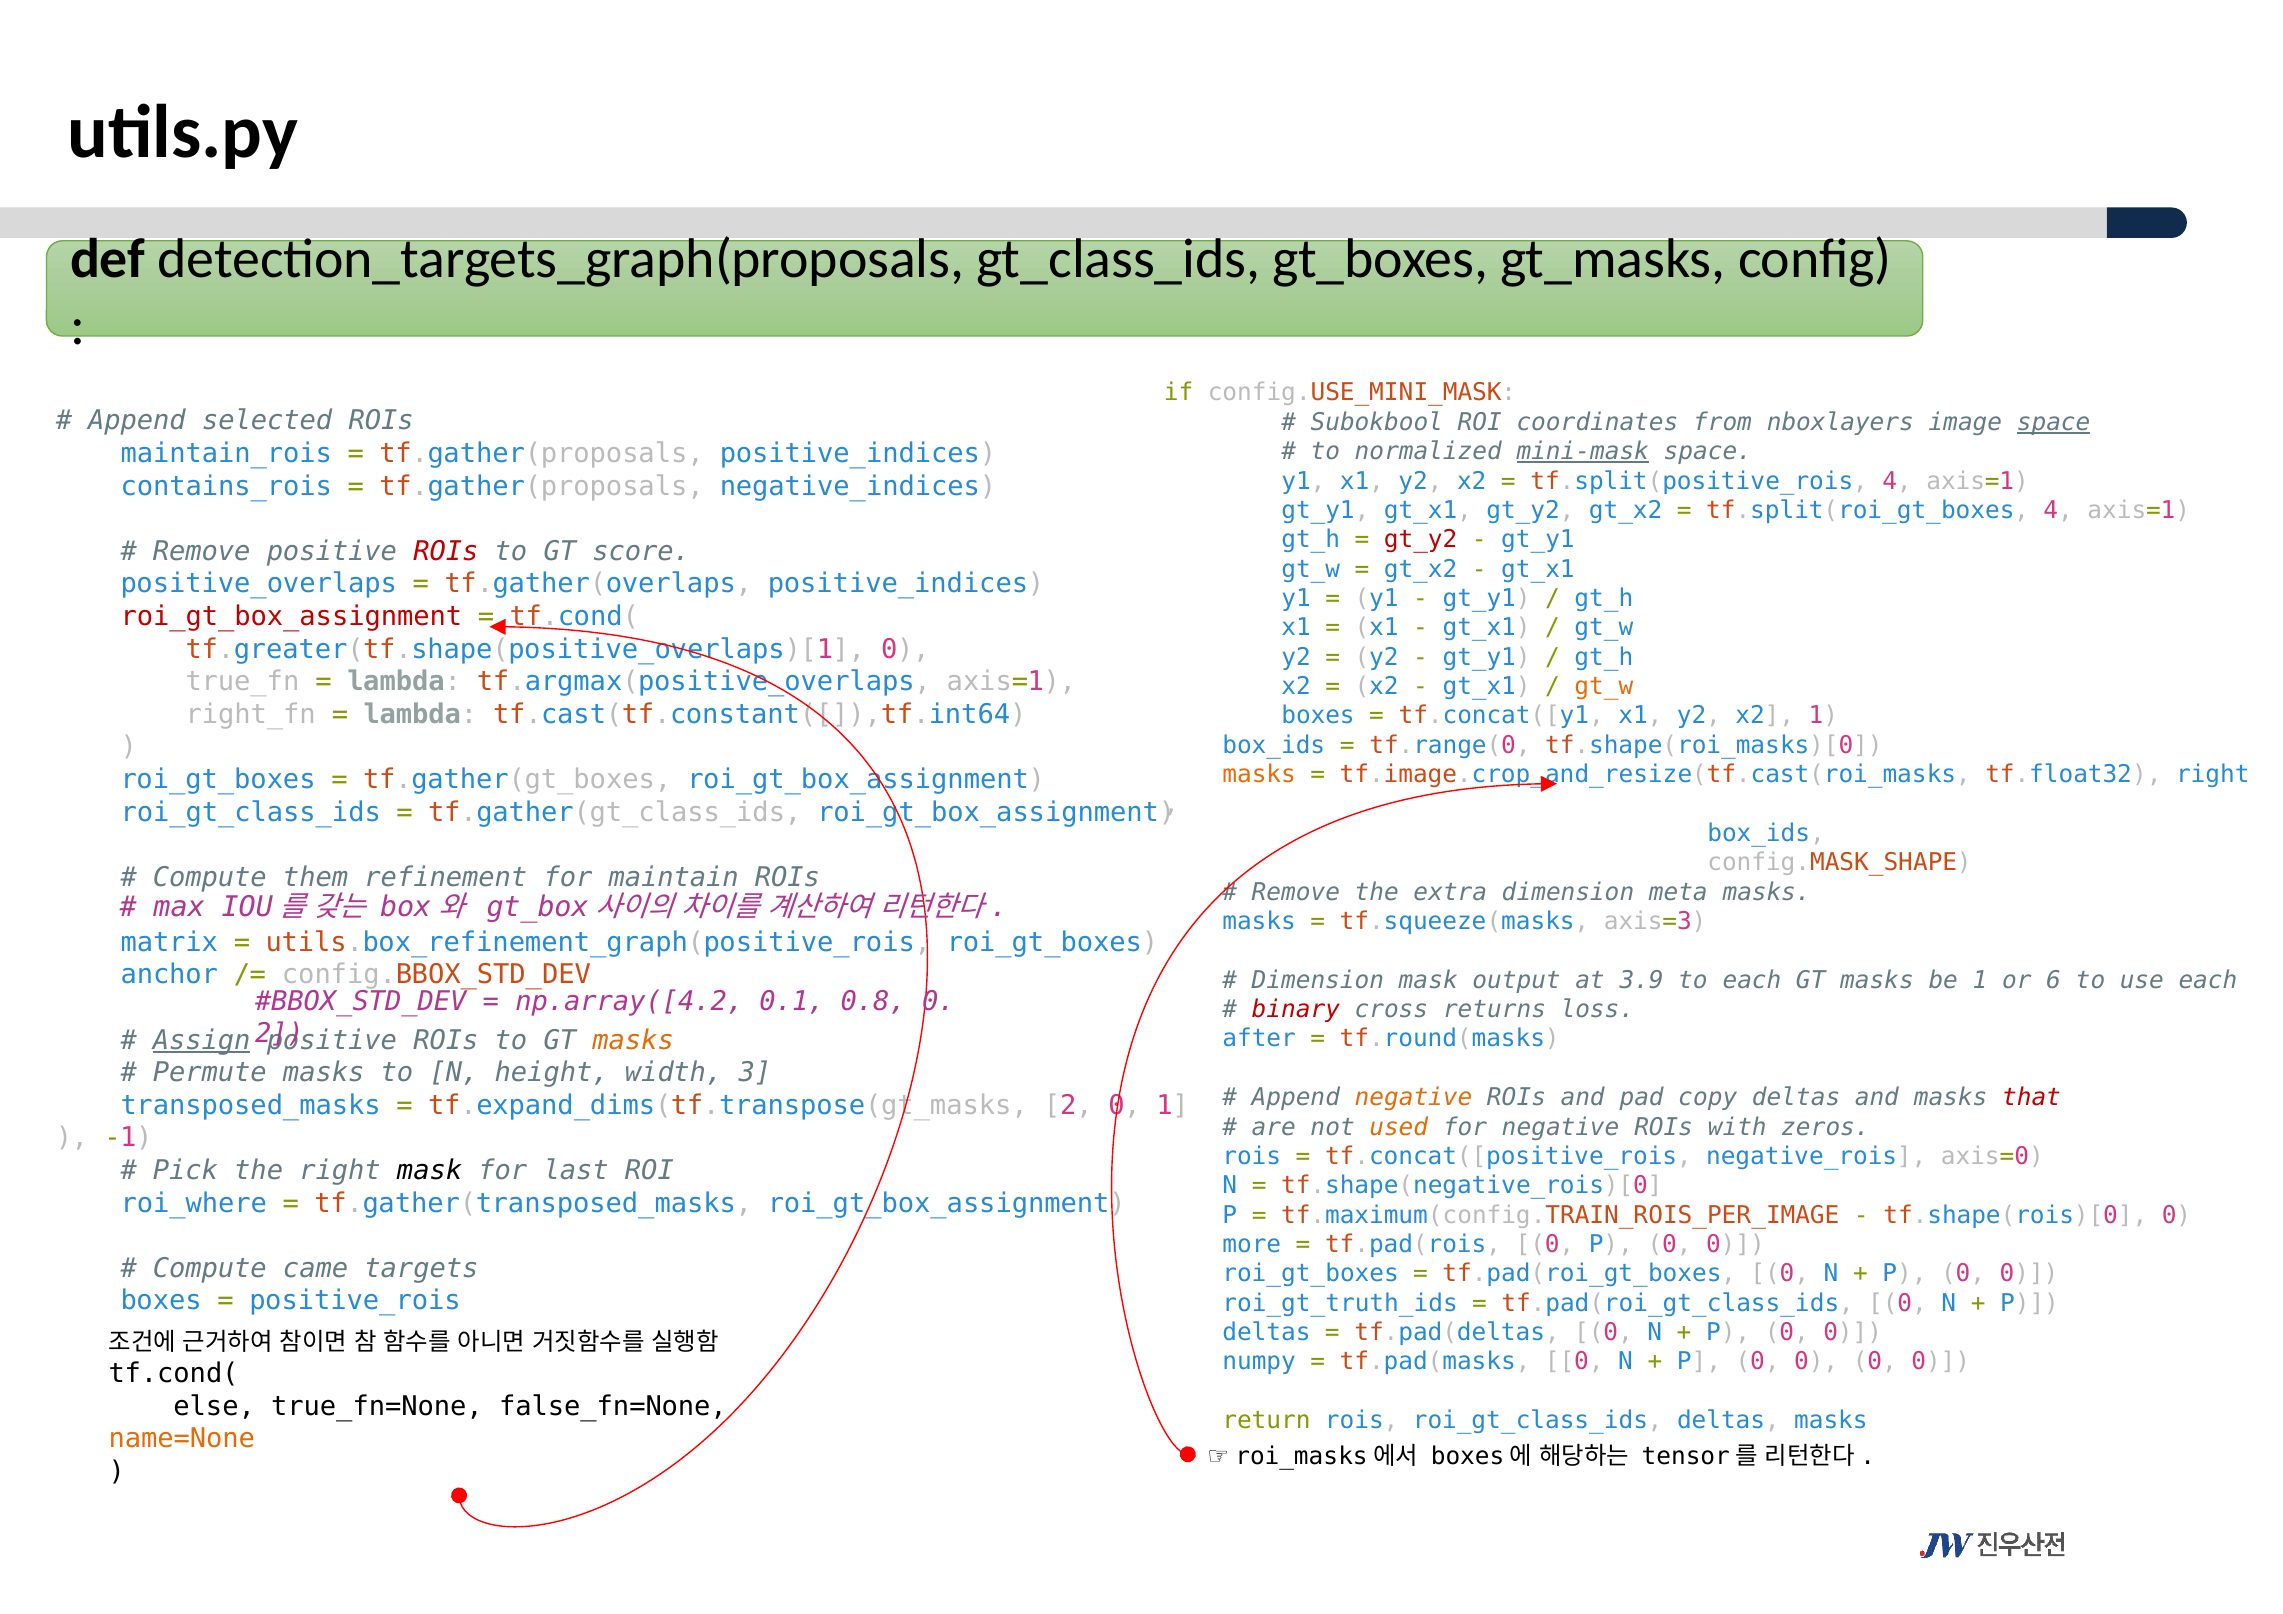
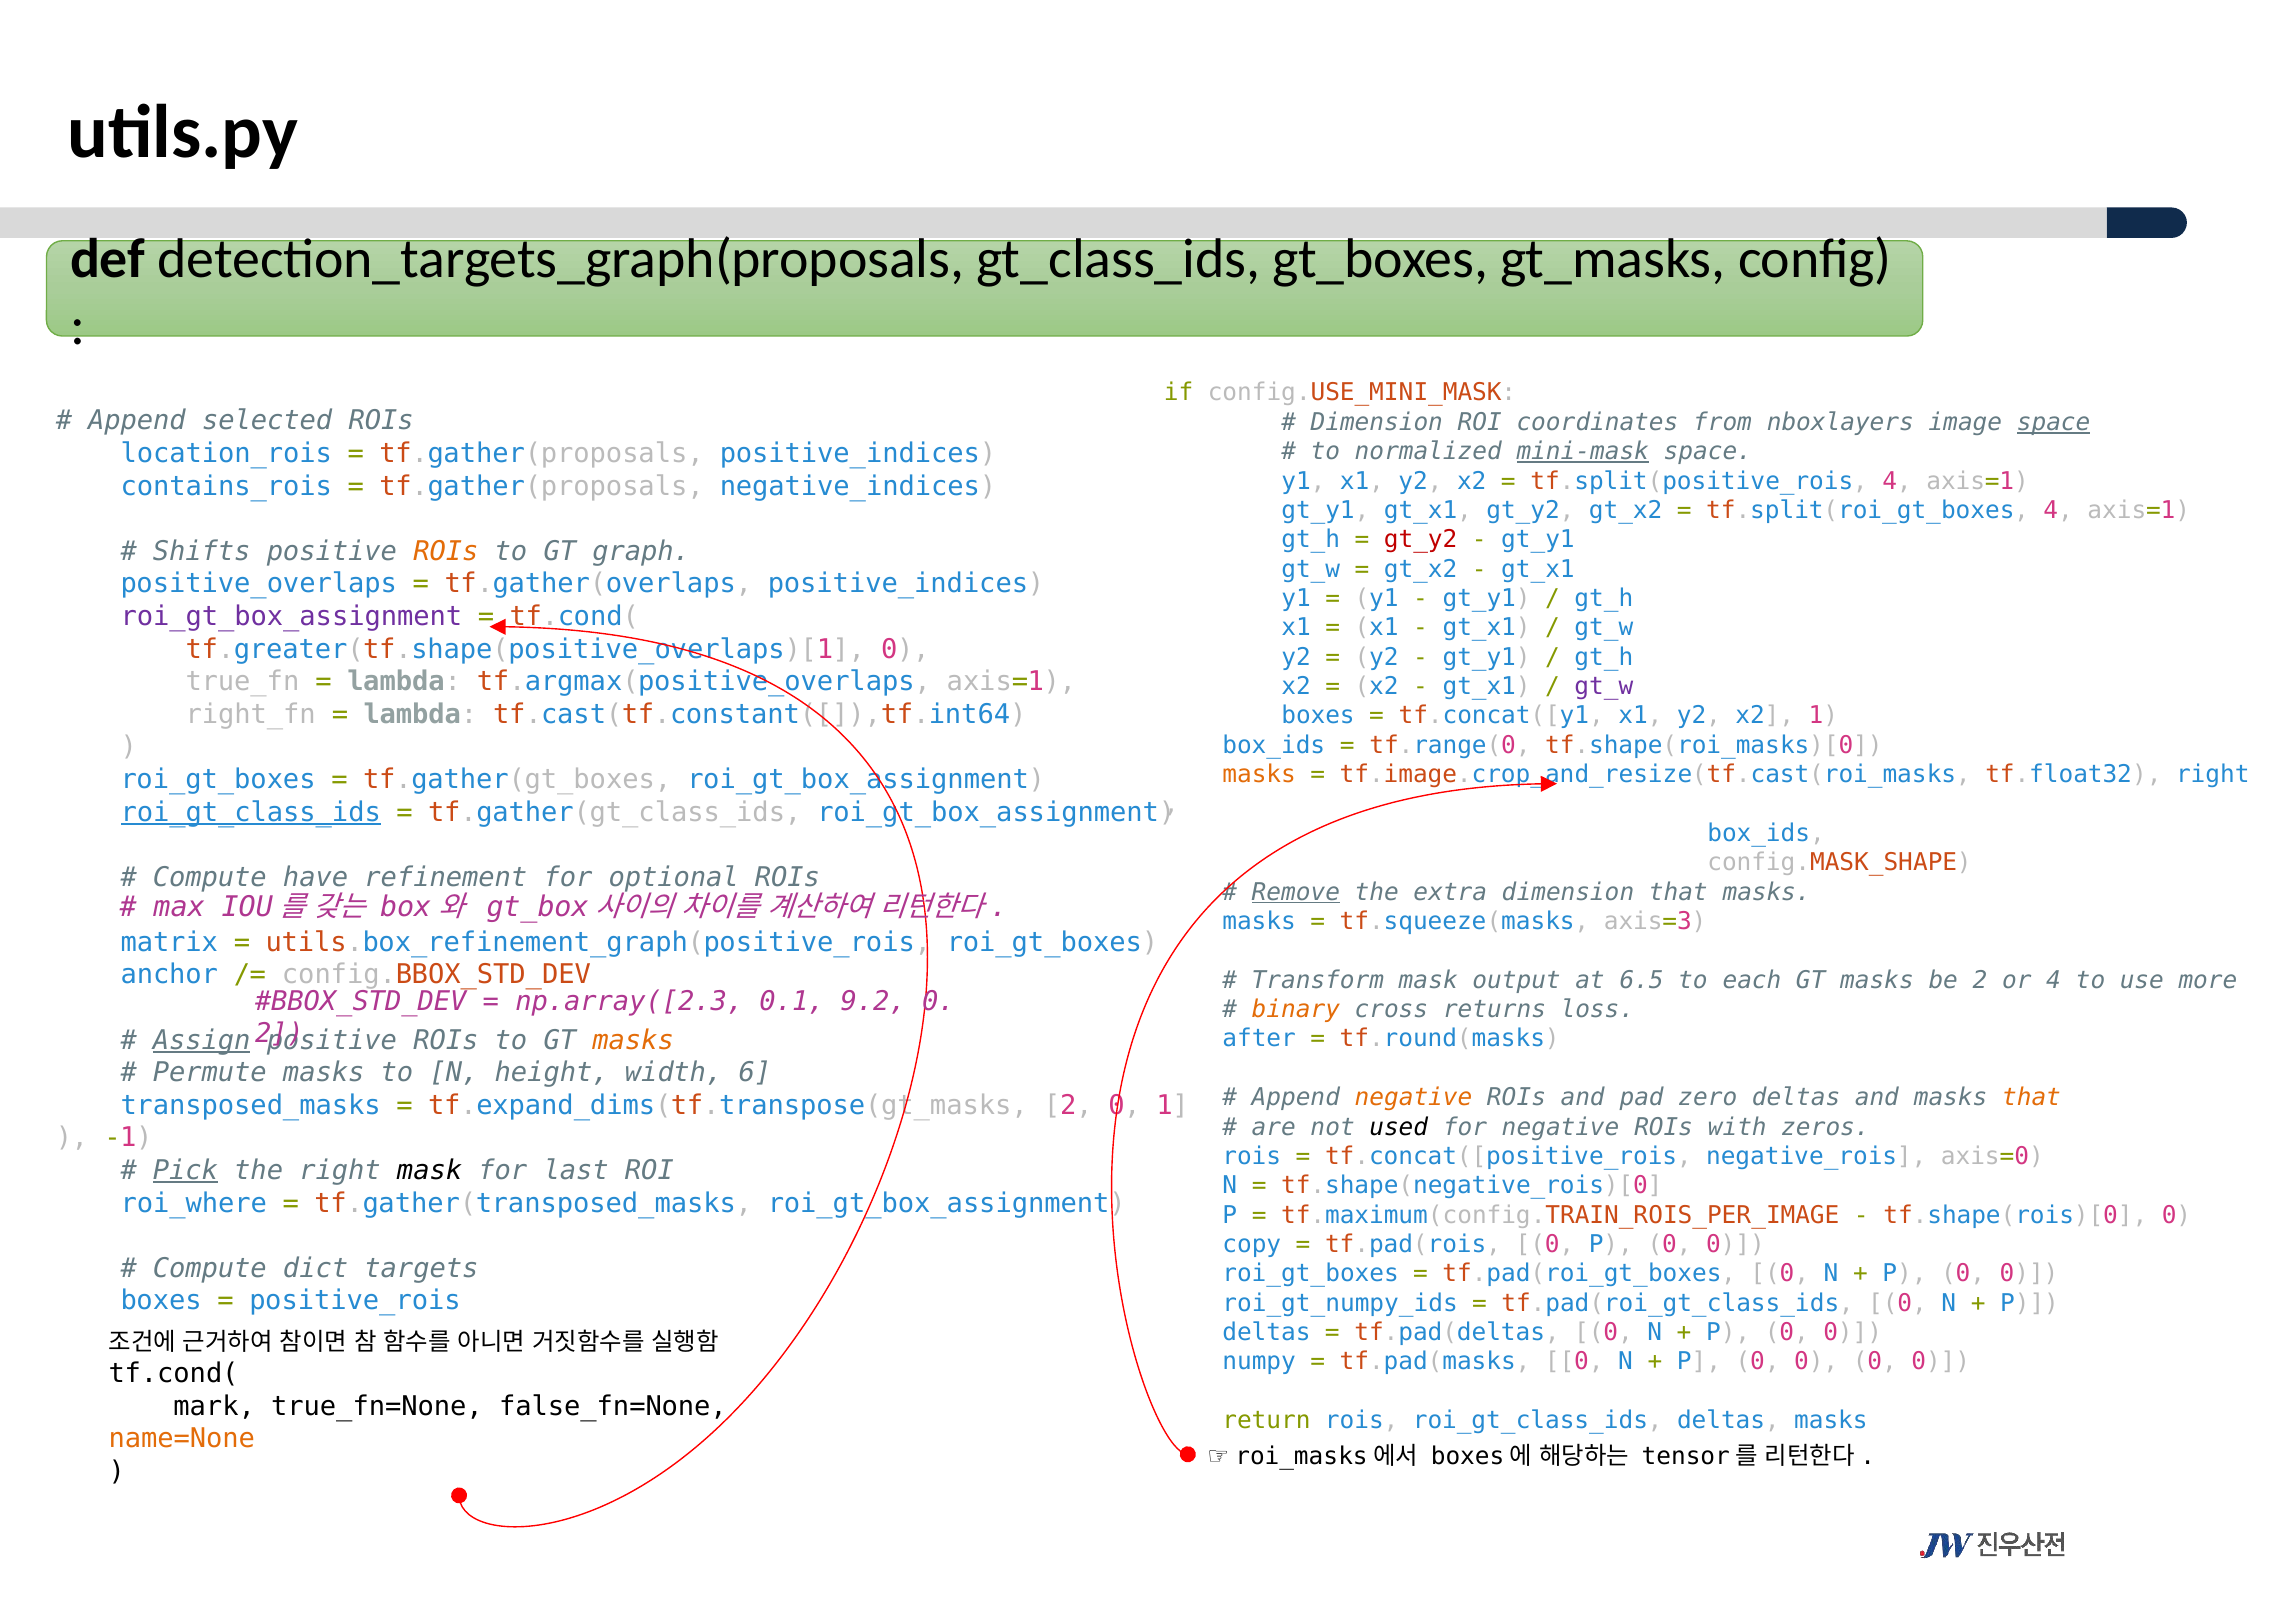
Subokbool: Subokbool -> Dimension (1377, 422)
maintain_rois: maintain_rois -> location_rois (226, 454)
Remove: Remove -> Shifts (202, 551)
ROIs colour: red -> orange (446, 551)
score: score -> graph (641, 551)
roi_gt_box_assignment colour: red -> purple (291, 617)
gt_w colour: orange -> purple (1604, 687)
roi_gt_class_ids underline: none -> present (251, 812)
them: them -> have (316, 877)
maintain: maintain -> optional (674, 877)
Remove underline: none -> present (1296, 892)
dimension meta: meta -> that (1678, 892)
Dimension: Dimension -> Transform (1318, 980)
3.9: 3.9 -> 6.5 (1642, 980)
be 1: 1 -> 2 (1980, 980)
or 6: 6 -> 4 (2054, 980)
use each: each -> more (2208, 980)
np.array([4.2: np.array([4.2 -> np.array([2.3 (629, 1001)
0.8: 0.8 -> 9.2 (873, 1001)
binary colour: red -> orange (1296, 1010)
3: 3 -> 6 (755, 1073)
copy: copy -> zero (1708, 1098)
that colour: red -> orange (2032, 1098)
used colour: orange -> black (1399, 1127)
Pick underline: none -> present (185, 1171)
more: more -> copy (1252, 1245)
came: came -> dict (316, 1268)
roi_gt_truth_ids: roi_gt_truth_ids -> roi_gt_numpy_ids (1340, 1303)
else: else -> mark (214, 1406)
